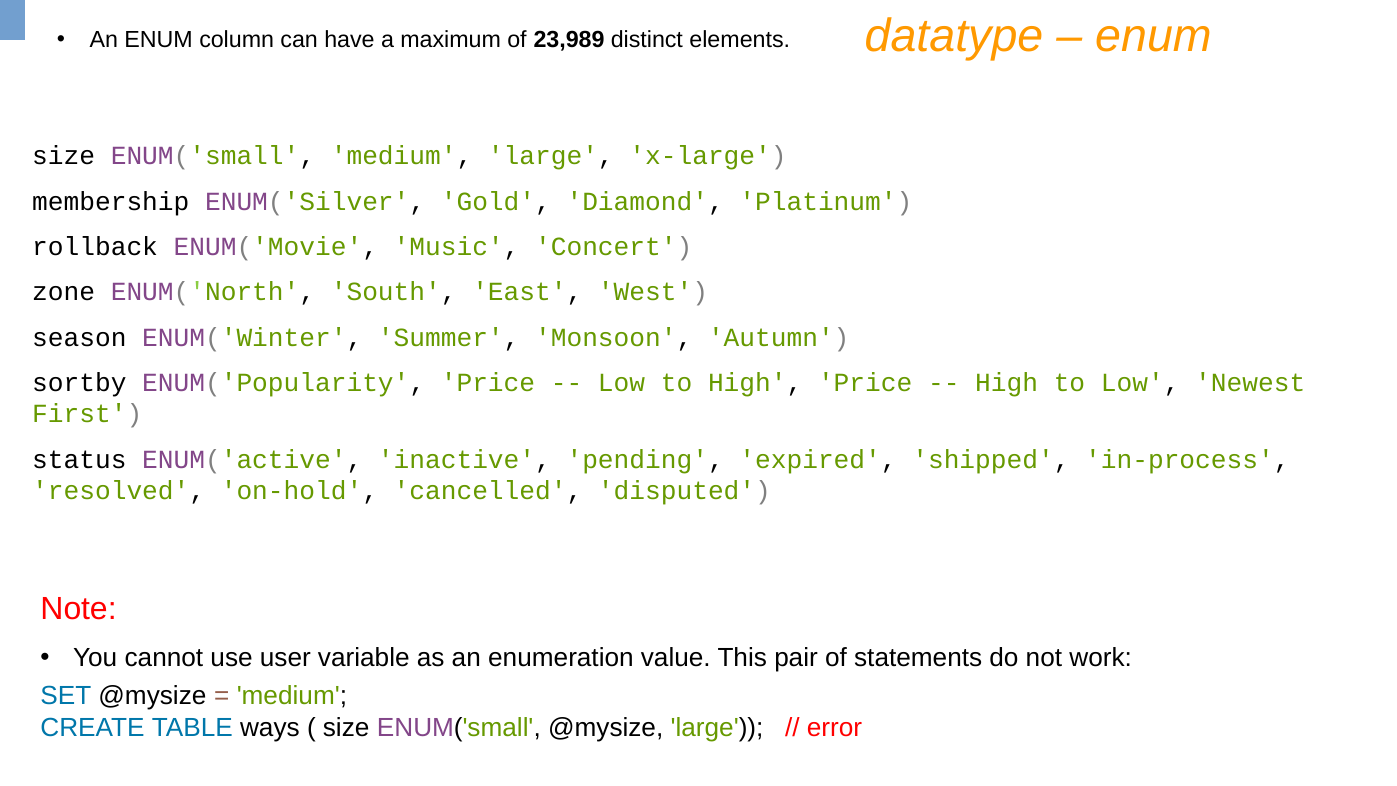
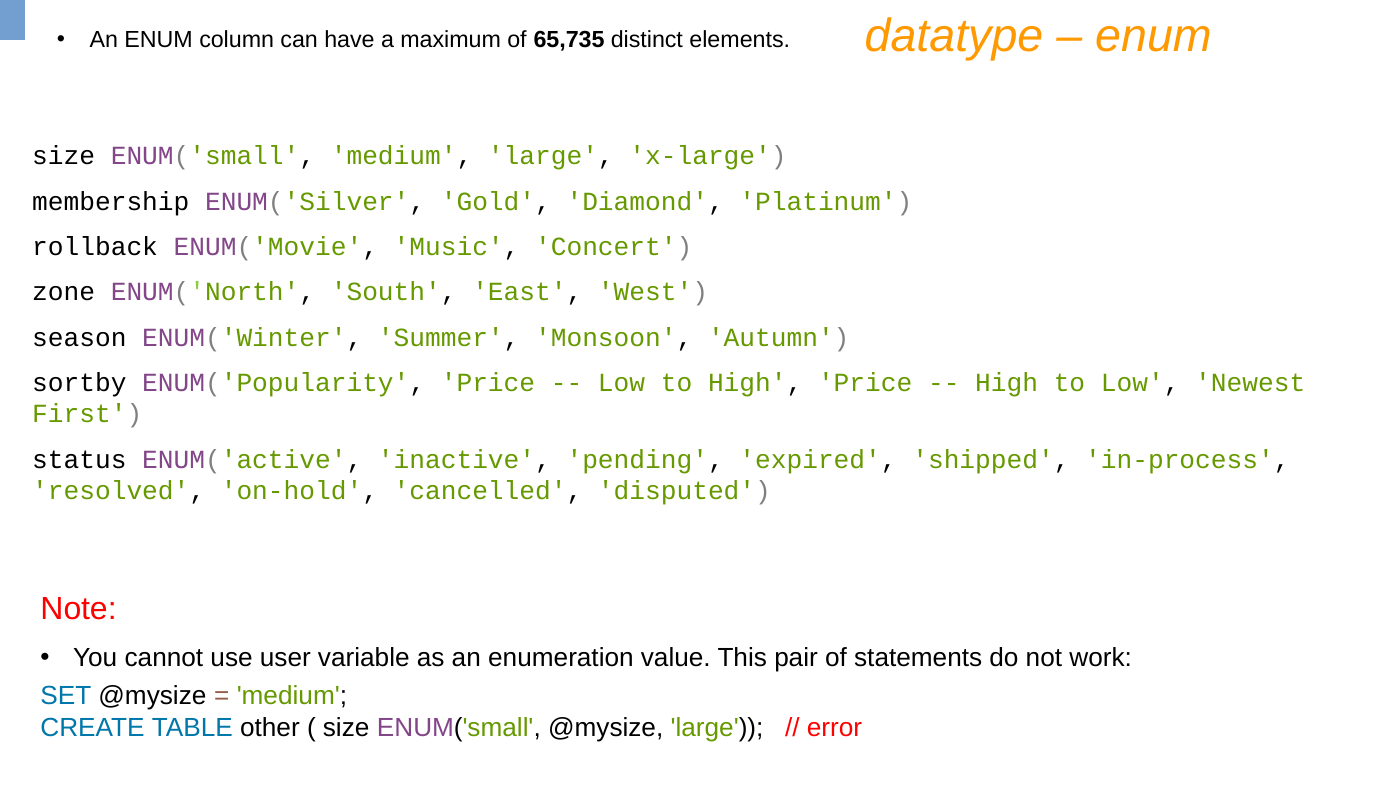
23,989: 23,989 -> 65,735 (569, 40)
ways: ways -> other (270, 728)
